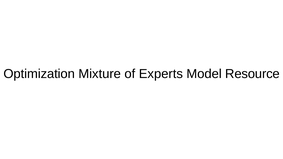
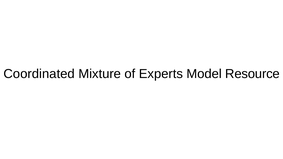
Optimization: Optimization -> Coordinated (39, 74)
